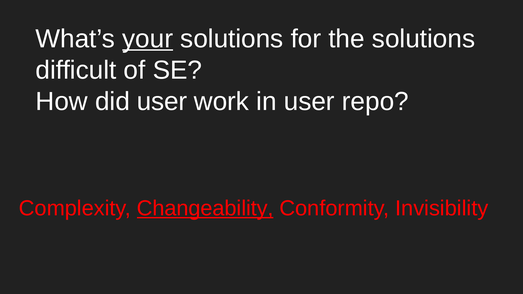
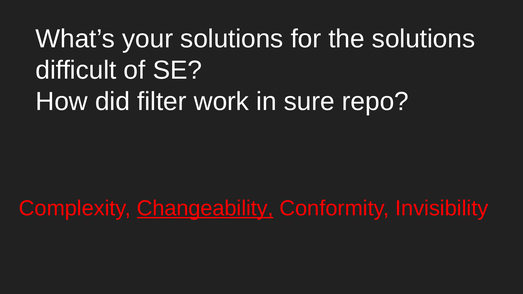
your underline: present -> none (148, 39)
did user: user -> filter (162, 102)
in user: user -> sure (309, 102)
